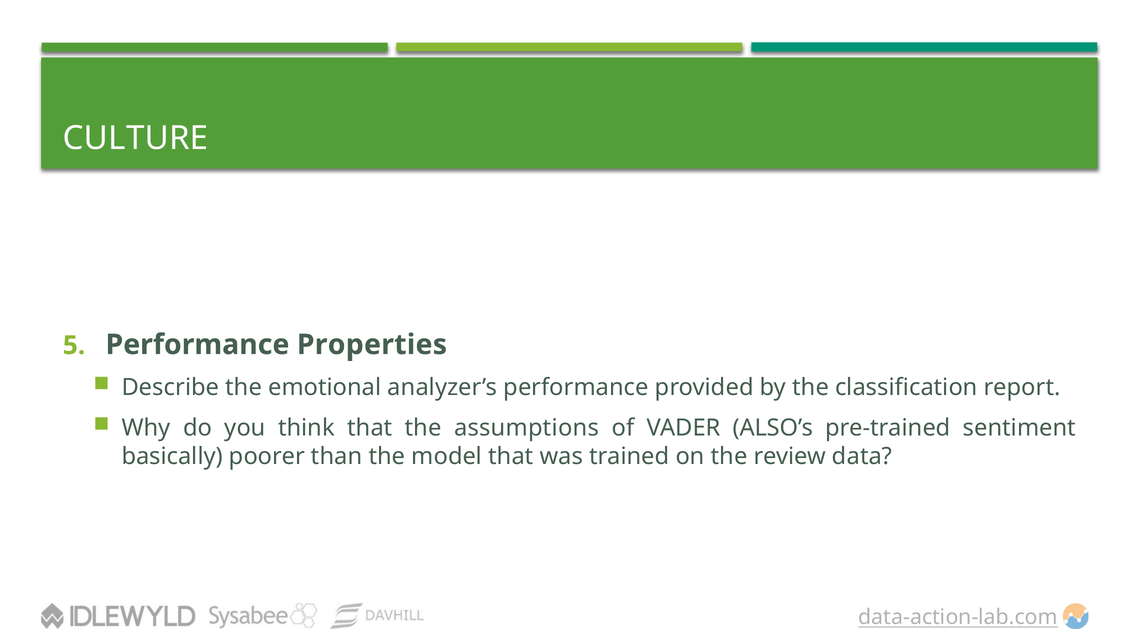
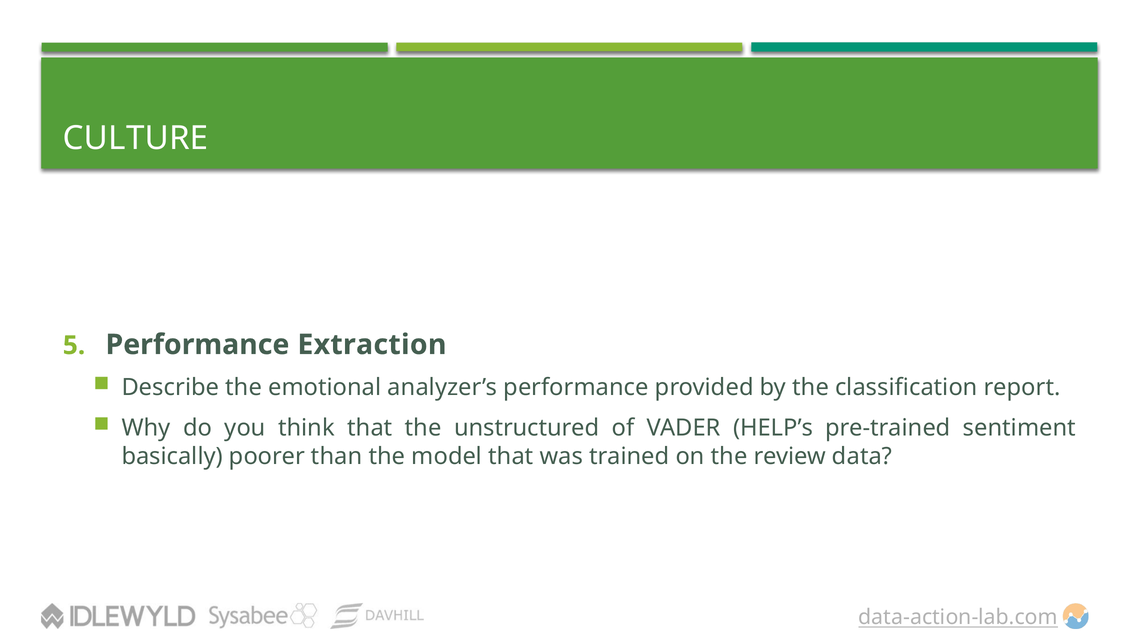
Properties: Properties -> Extraction (372, 345)
assumptions: assumptions -> unstructured (527, 428)
ALSO’s: ALSO’s -> HELP’s (773, 428)
